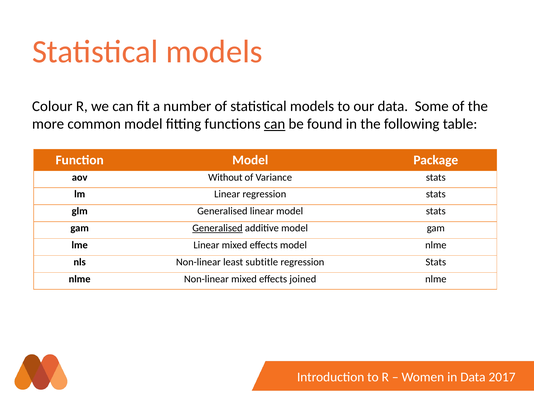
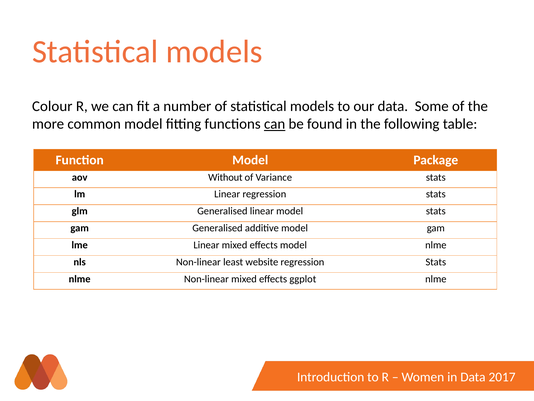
Generalised underline: present -> none (217, 228)
subtitle: subtitle -> website (262, 262)
joined: joined -> ggplot (303, 279)
